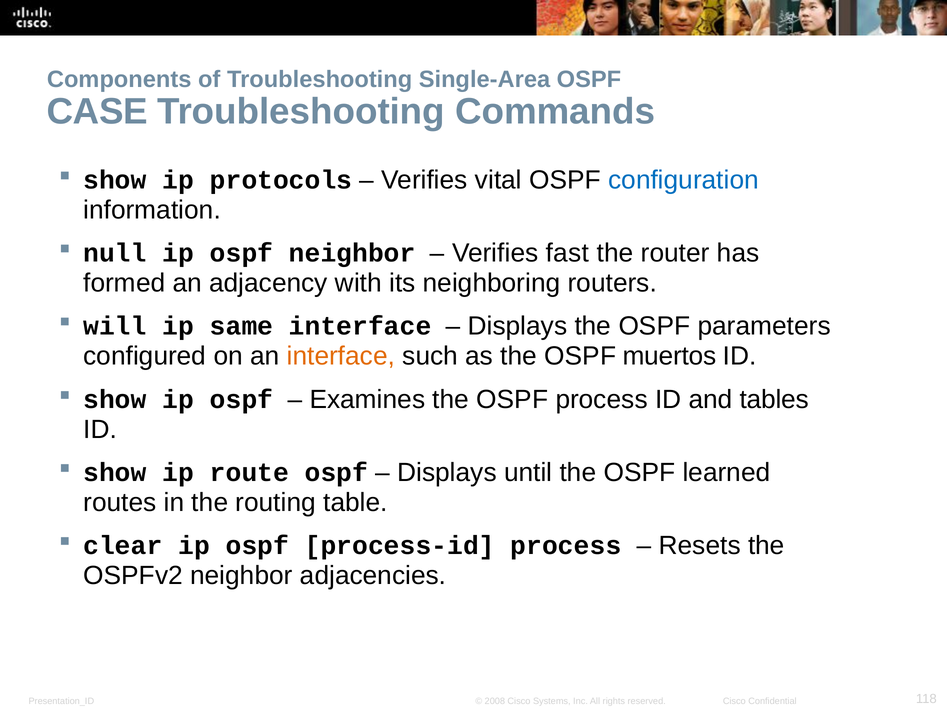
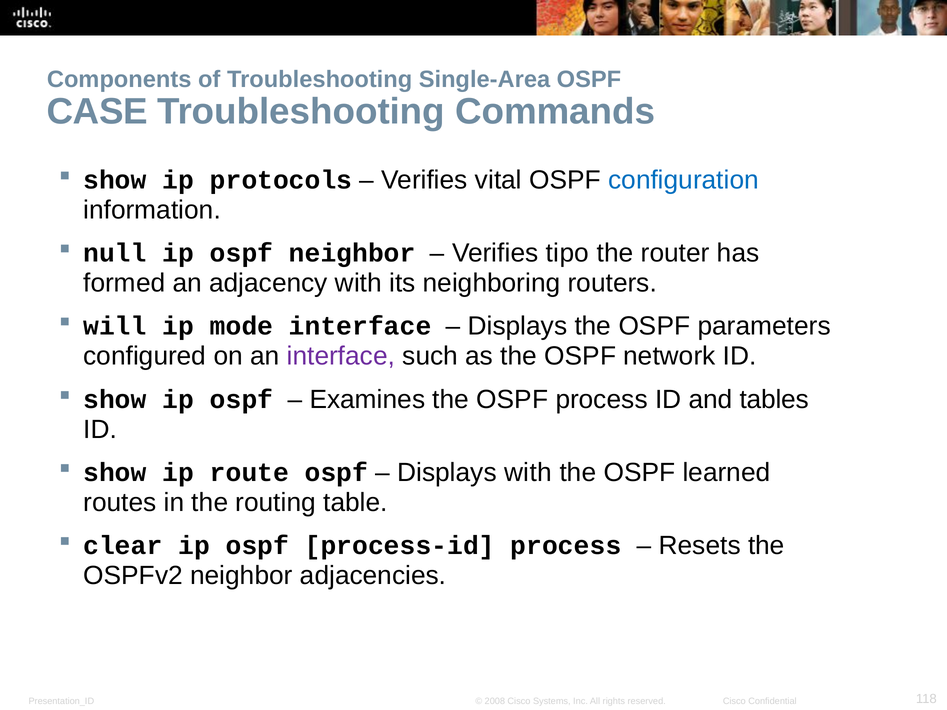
fast: fast -> tipo (567, 253)
same: same -> mode (242, 326)
interface colour: orange -> purple (341, 356)
muertos: muertos -> network (669, 356)
Displays until: until -> with (528, 473)
